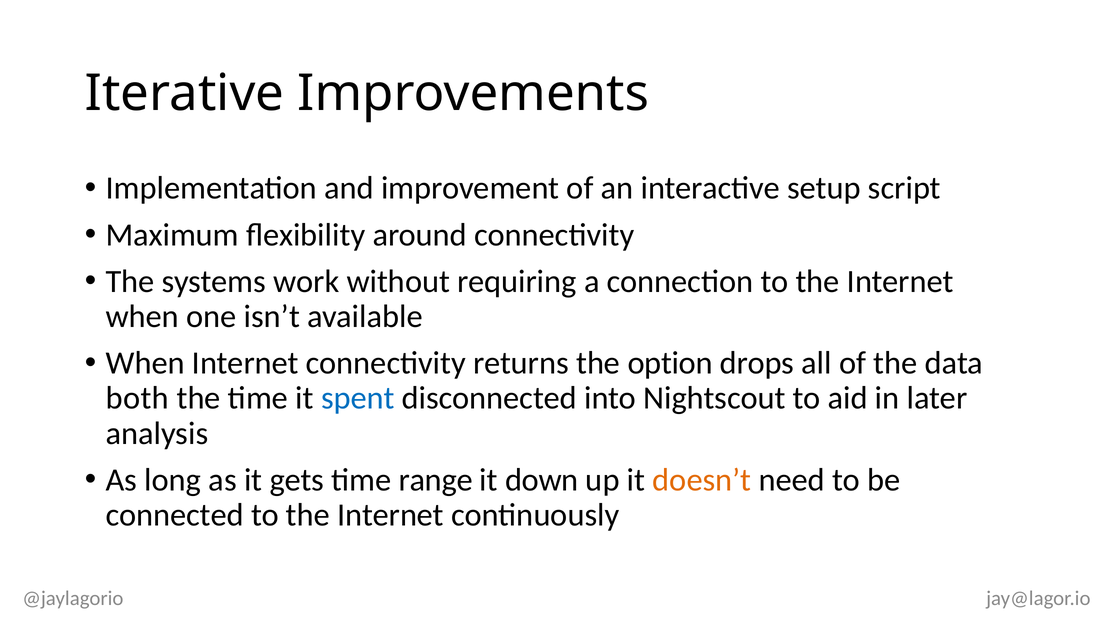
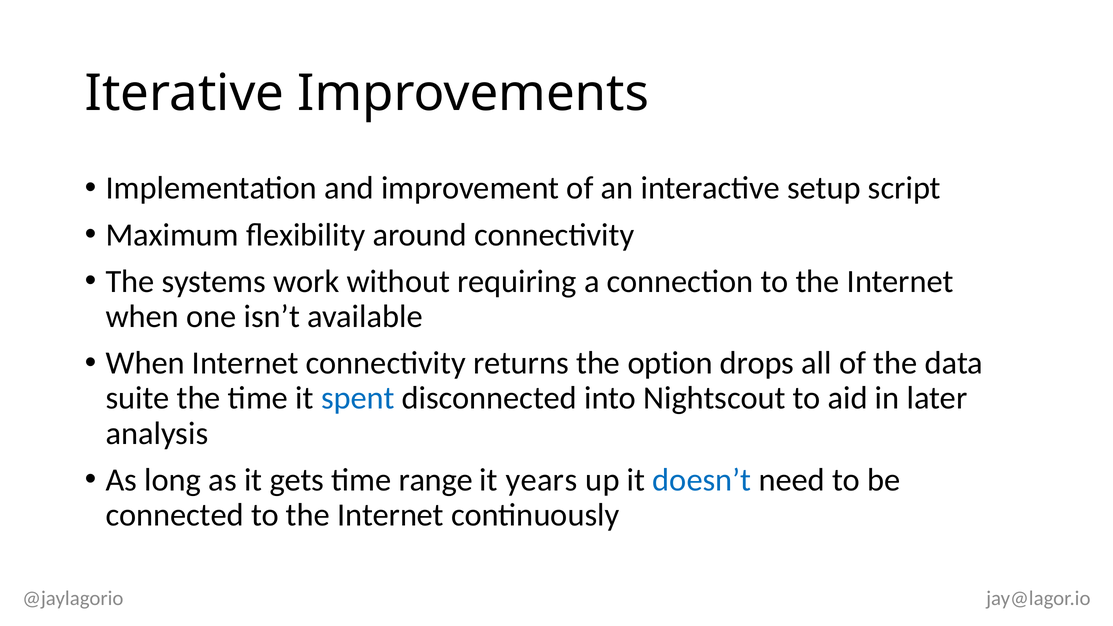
both: both -> suite (138, 398)
down: down -> years (541, 480)
doesn’t colour: orange -> blue (702, 480)
